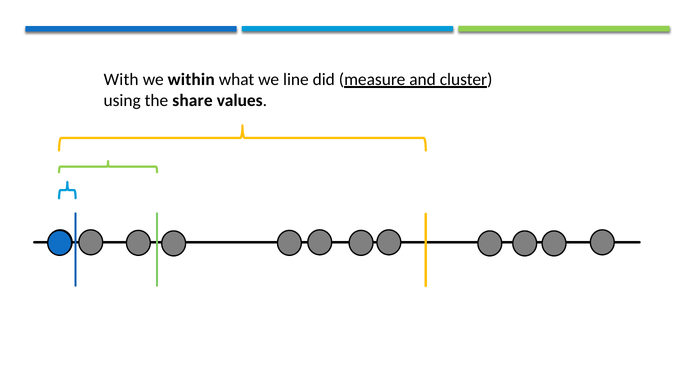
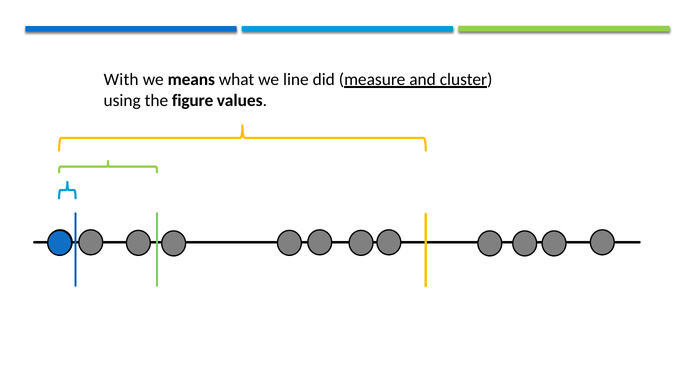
within: within -> means (191, 80)
share: share -> figure (193, 100)
